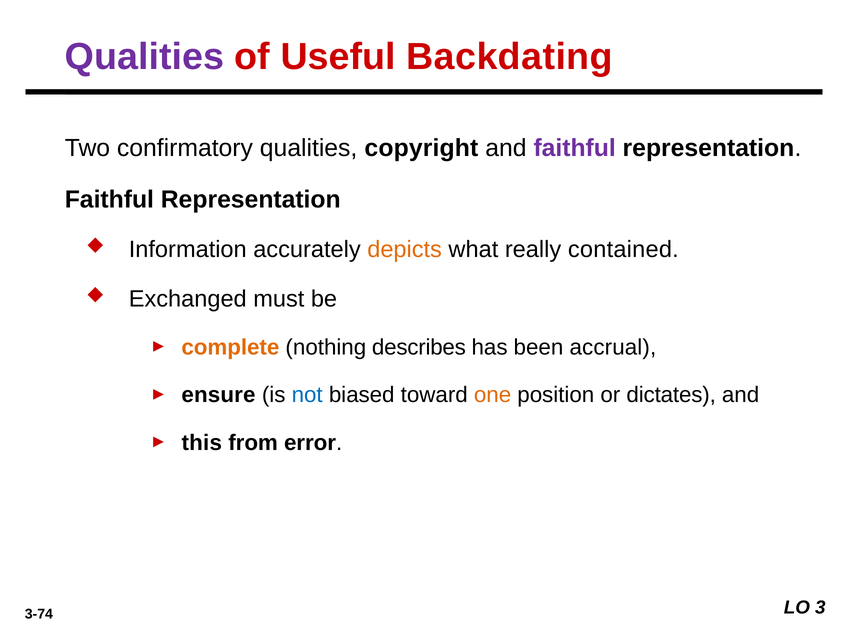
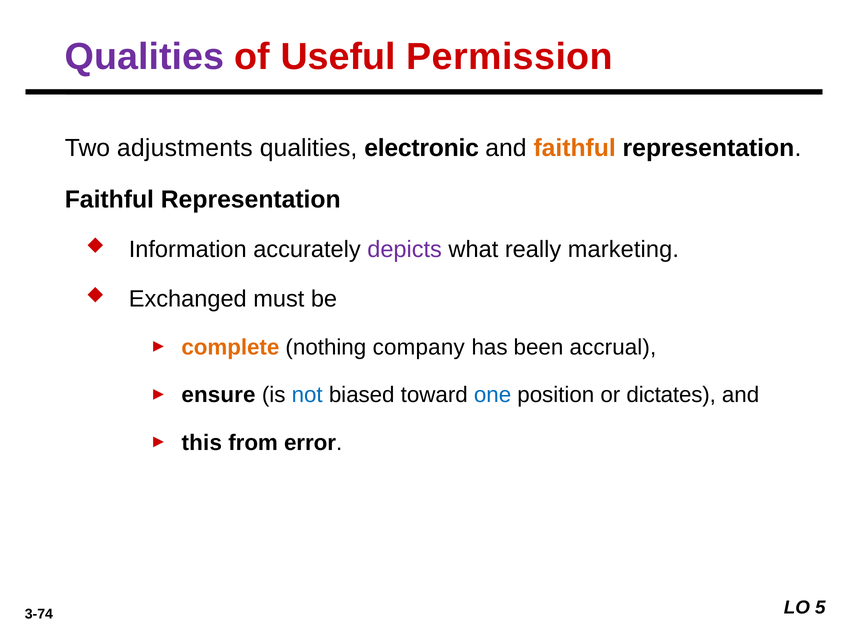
Backdating: Backdating -> Permission (510, 57)
confirmatory: confirmatory -> adjustments (185, 148)
copyright: copyright -> electronic (422, 148)
faithful colour: purple -> orange (575, 148)
depicts colour: orange -> purple (405, 250)
contained: contained -> marketing (623, 250)
describes: describes -> company (419, 347)
one colour: orange -> blue (493, 395)
3: 3 -> 5 (820, 607)
